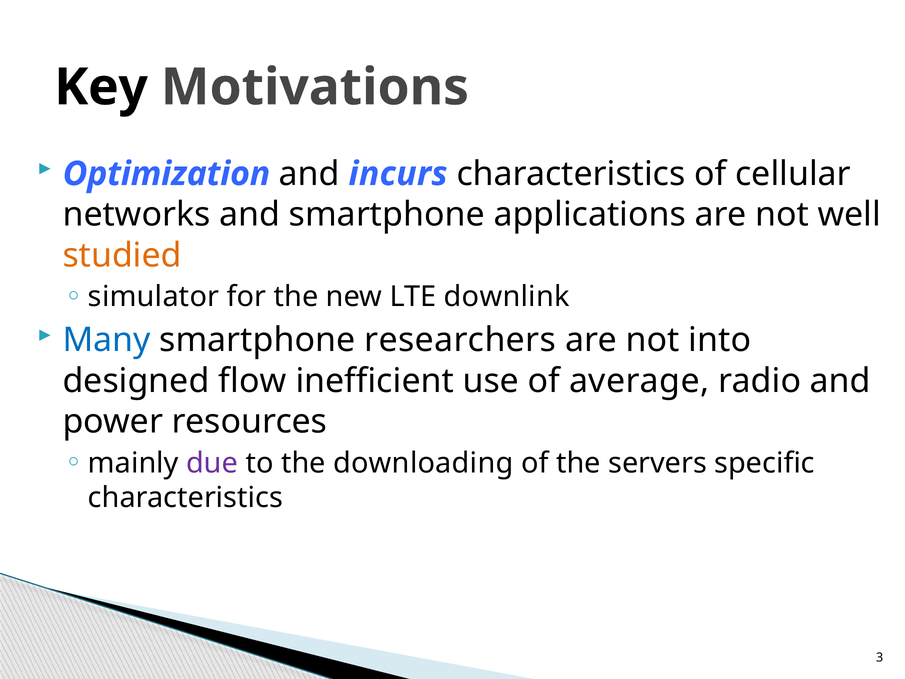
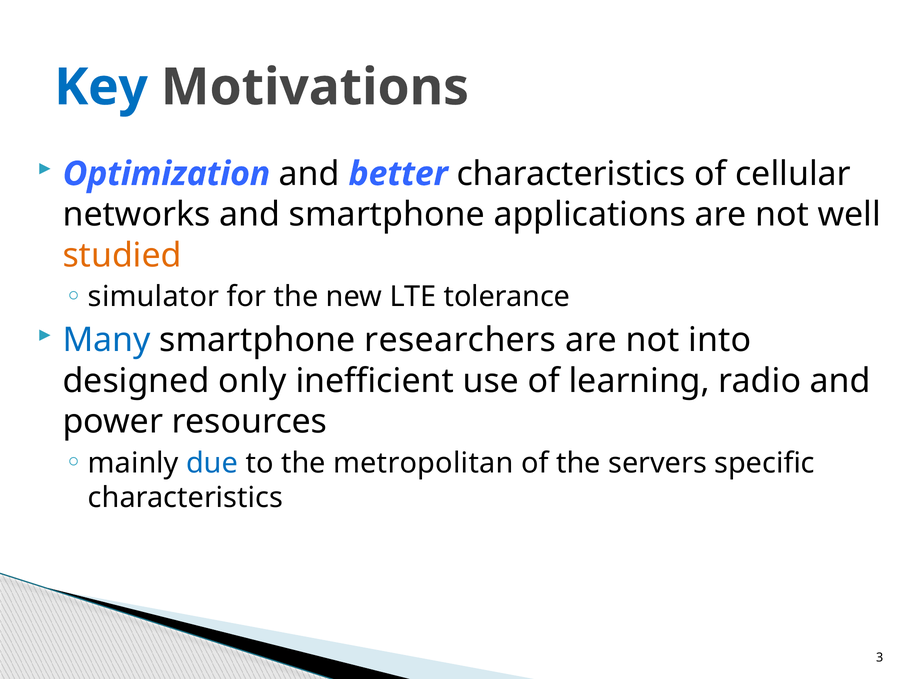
Key colour: black -> blue (101, 87)
incurs: incurs -> better (398, 174)
downlink: downlink -> tolerance (507, 297)
flow: flow -> only (252, 381)
average: average -> learning (639, 381)
due colour: purple -> blue (212, 463)
downloading: downloading -> metropolitan (423, 463)
